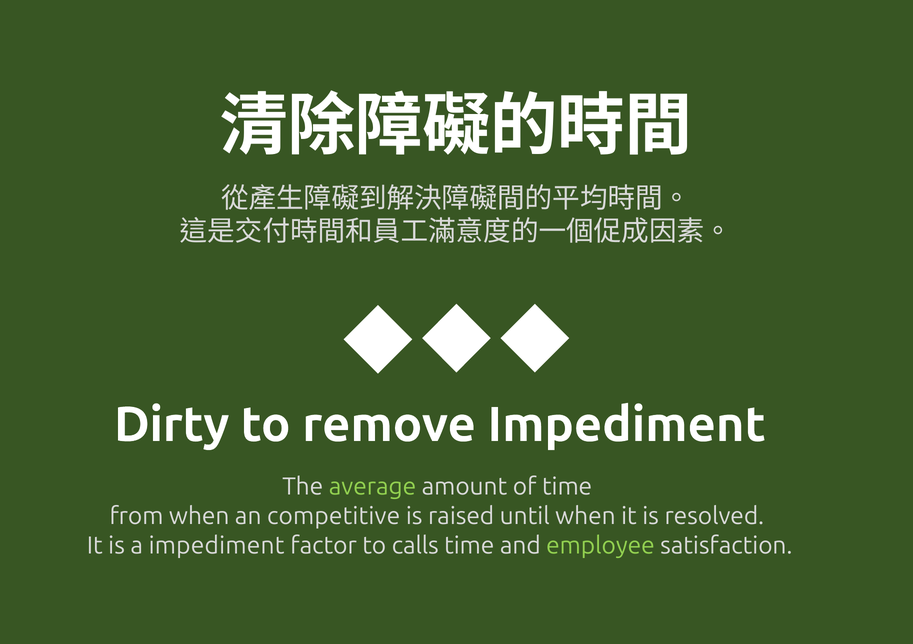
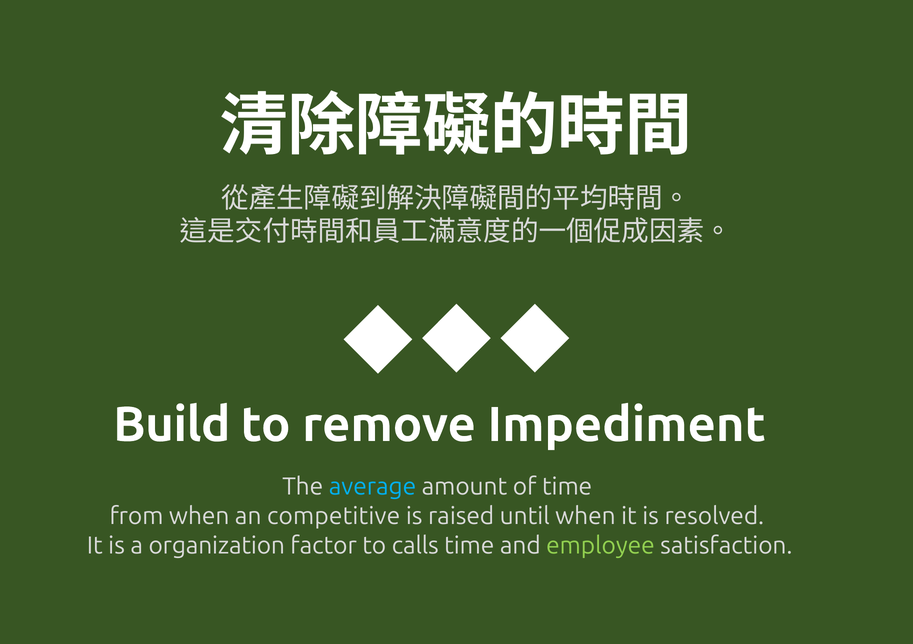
Dirty: Dirty -> Build (172, 424)
average colour: light green -> light blue (372, 486)
a impediment: impediment -> organization (217, 545)
